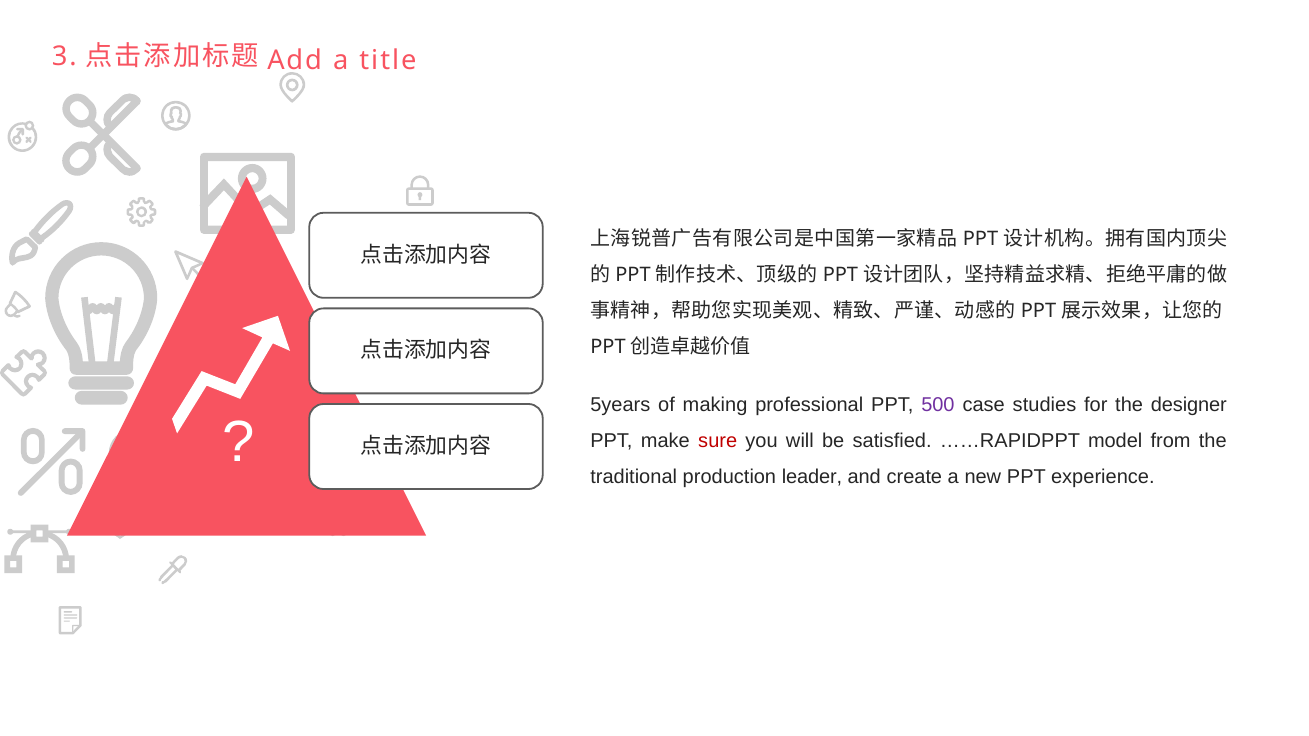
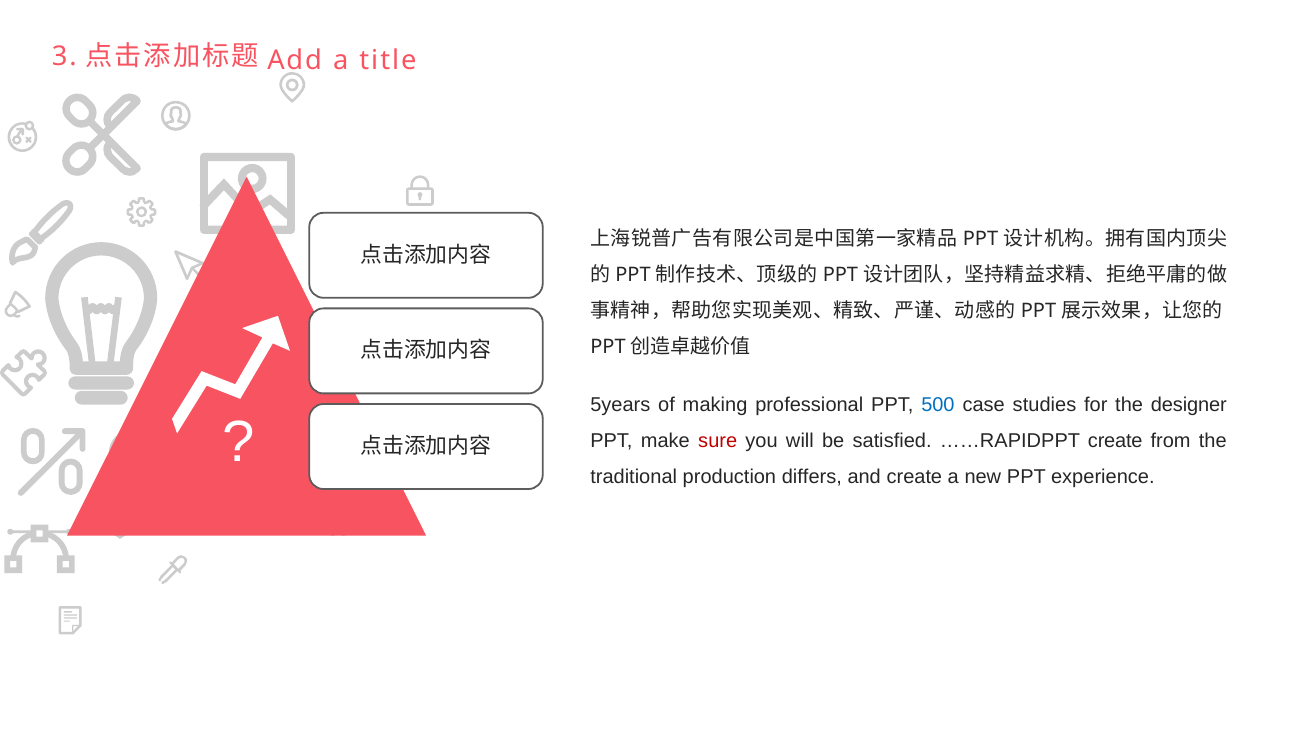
500 colour: purple -> blue (938, 405)
……RAPIDPPT model: model -> create (1115, 441)
leader: leader -> differs (812, 477)
